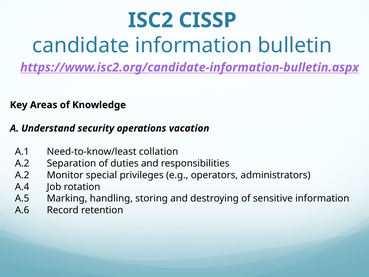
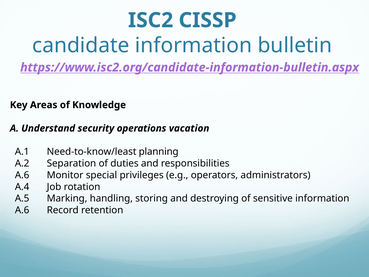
collation: collation -> planning (159, 152)
A.2: A.2 -> A.6 (22, 175)
